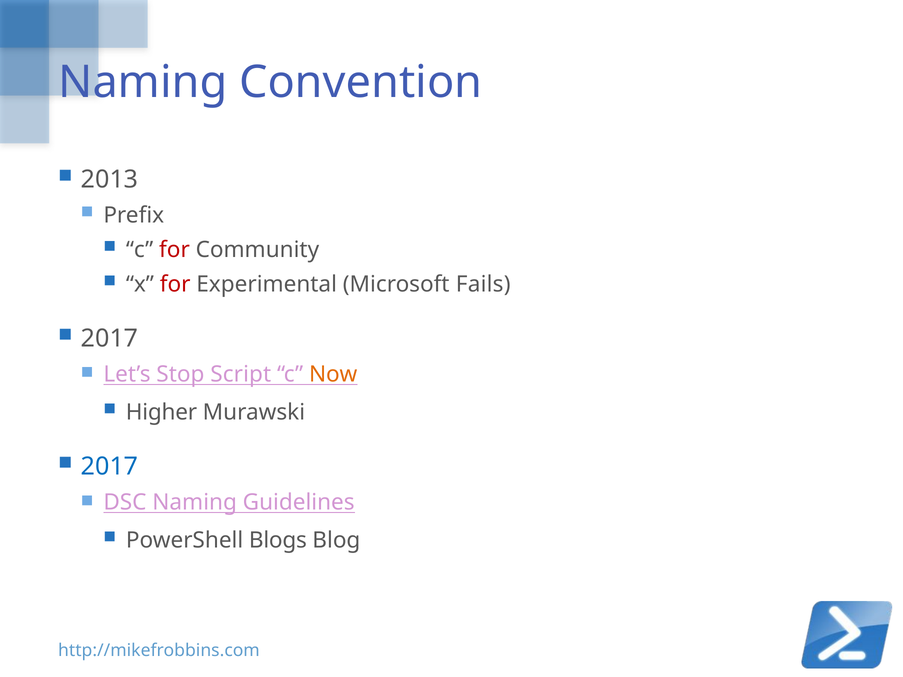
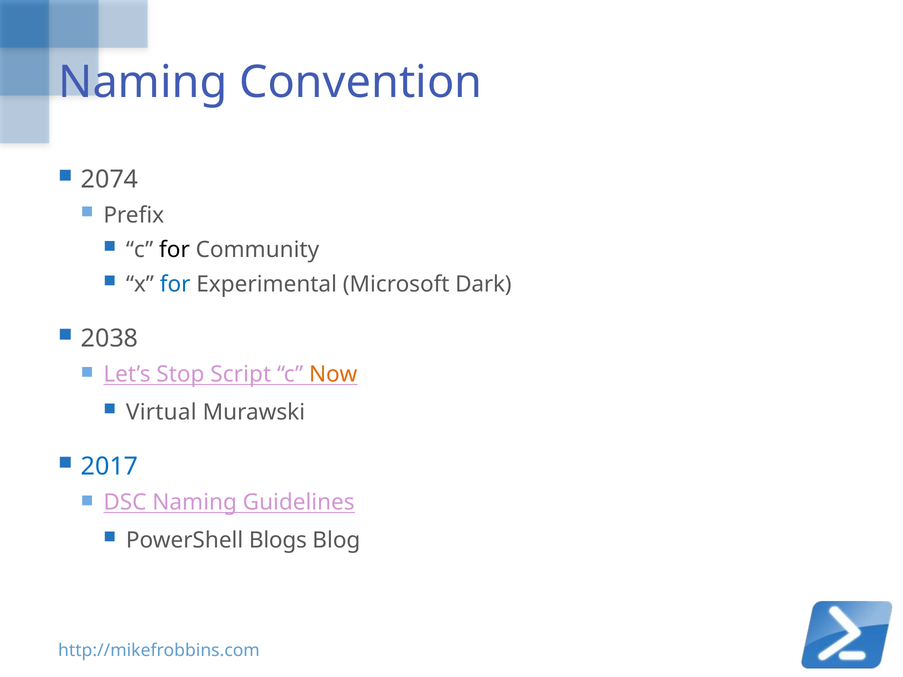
2013: 2013 -> 2074 (110, 179)
for colour: red -> black (174, 250)
for colour: red -> blue (175, 285)
Fails: Fails -> Dark (483, 285)
2017: 2017 -> 2038 (110, 338)
Higher: Higher -> Virtual (161, 413)
